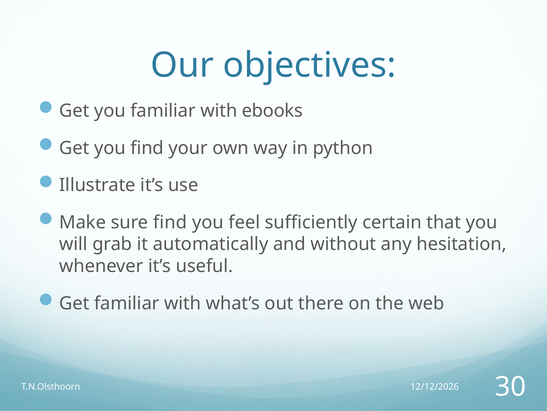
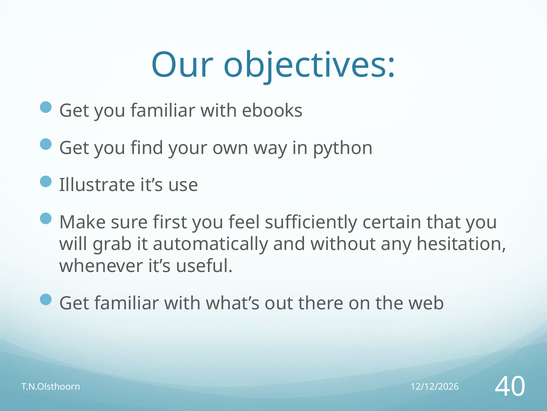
sure find: find -> first (170, 222)
30: 30 -> 40 (511, 386)
